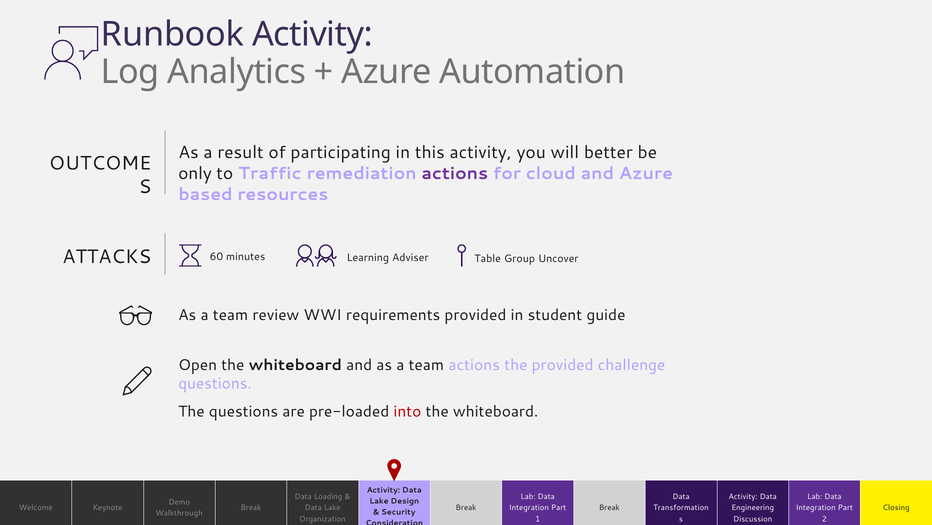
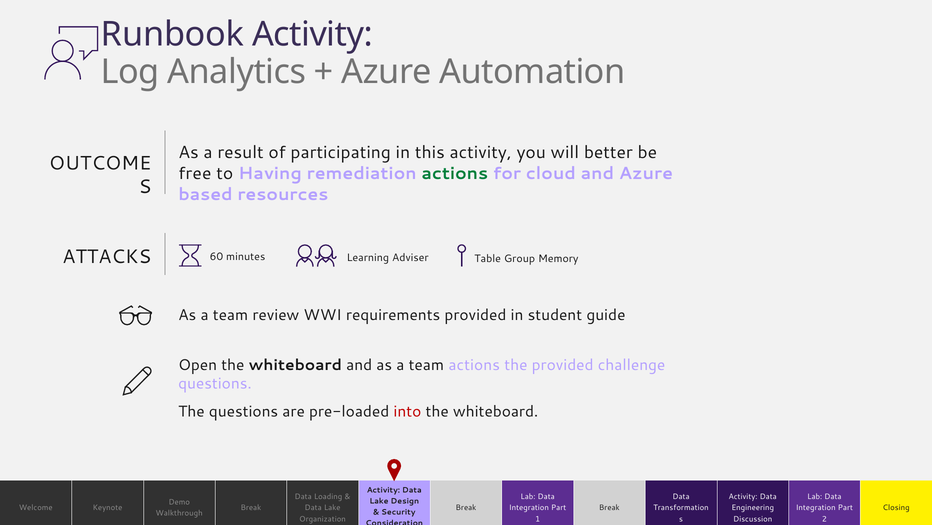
only: only -> free (195, 173)
Traffic: Traffic -> Having (270, 173)
actions colour: purple -> green (455, 173)
Uncover: Uncover -> Memory (558, 258)
